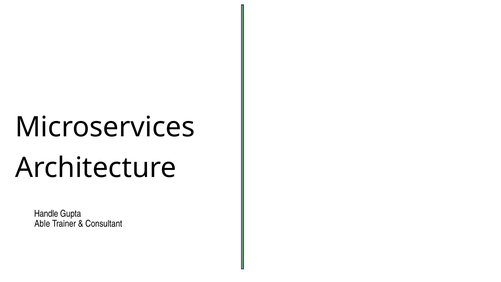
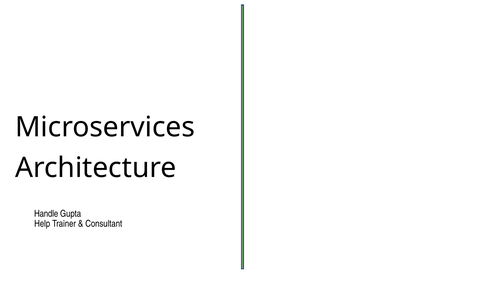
Able: Able -> Help (42, 224)
